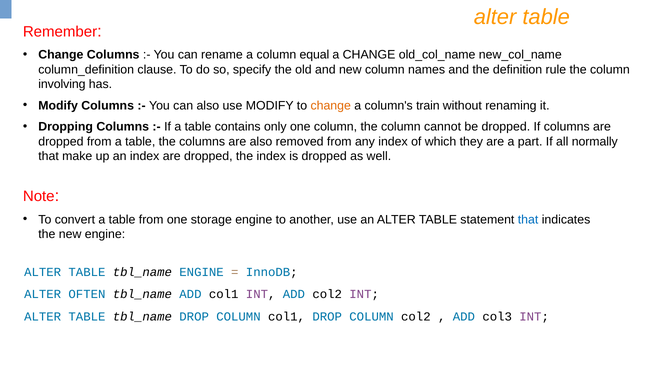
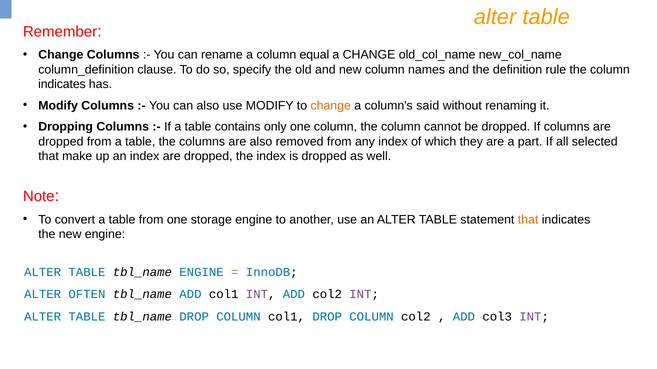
involving: involving -> indicates (62, 84)
train: train -> said (428, 106)
normally: normally -> selected (595, 142)
that colour: blue -> orange (528, 220)
